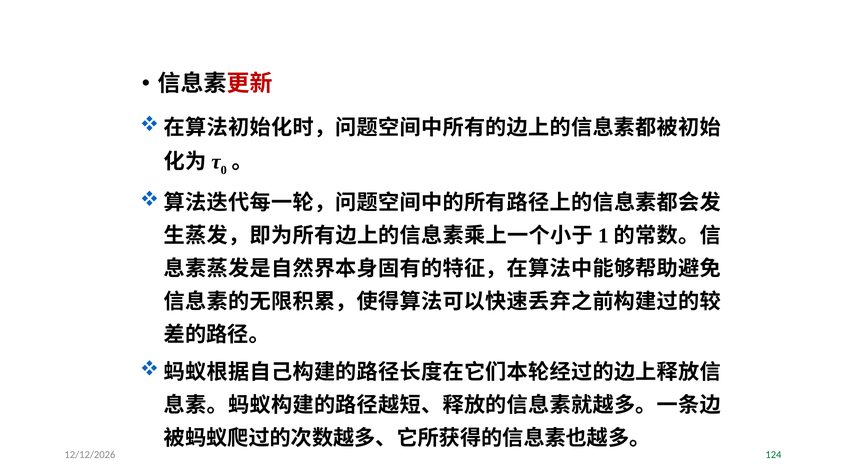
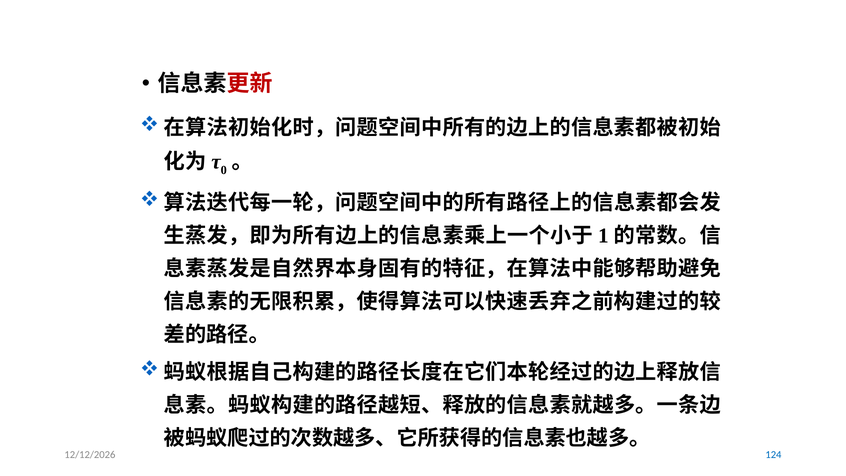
124 colour: green -> blue (773, 454)
